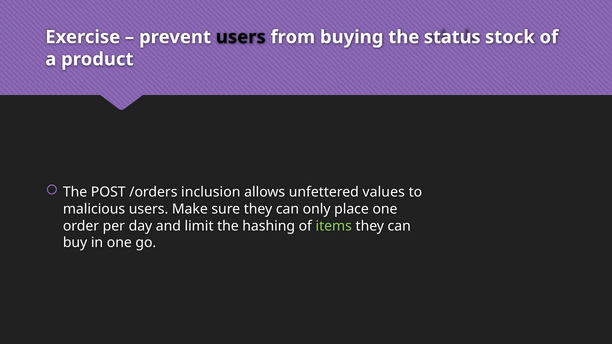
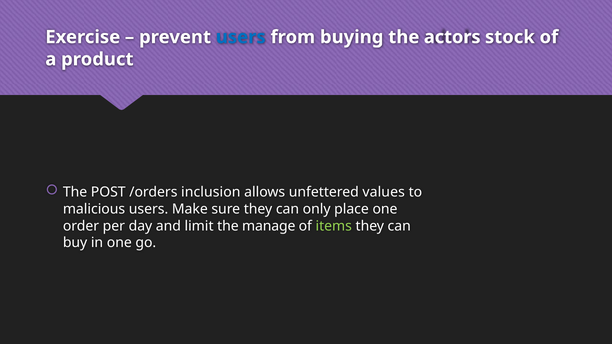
users colour: black -> blue (241, 37)
status: status -> actors (452, 37)
hashing: hashing -> manage (269, 226)
